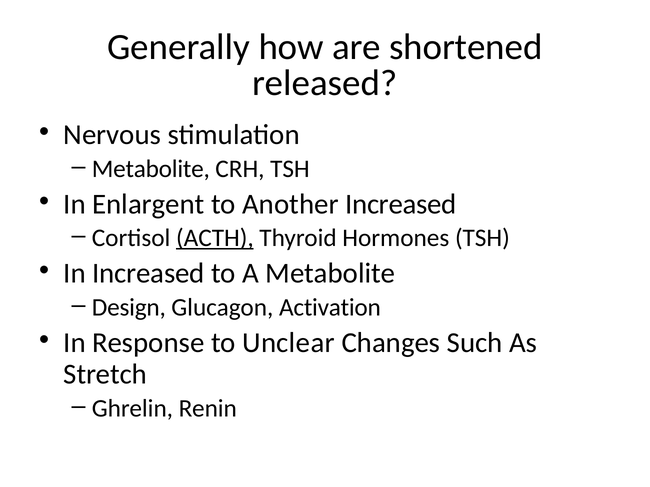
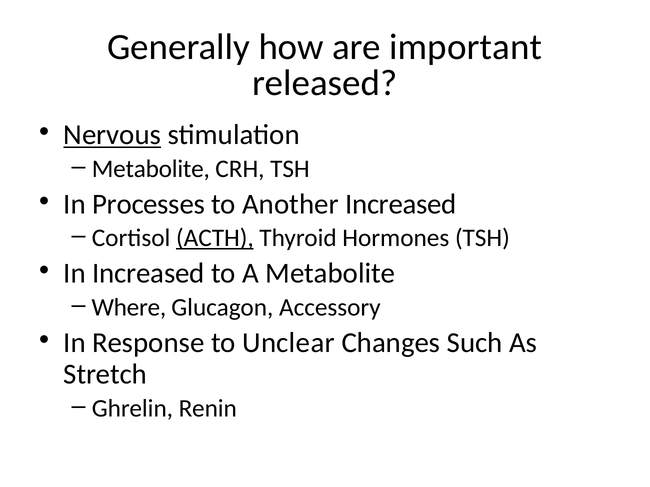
shortened: shortened -> important (466, 47)
Nervous underline: none -> present (112, 135)
Enlargent: Enlargent -> Processes (149, 204)
Design: Design -> Where (129, 308)
Activation: Activation -> Accessory (330, 308)
